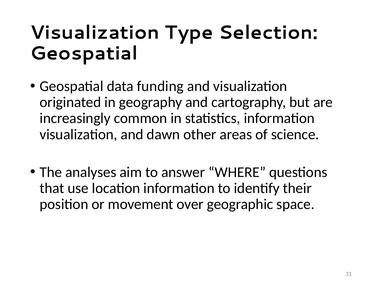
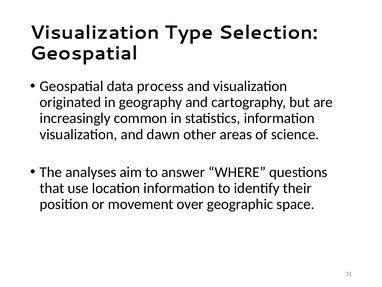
funding: funding -> process (160, 86)
